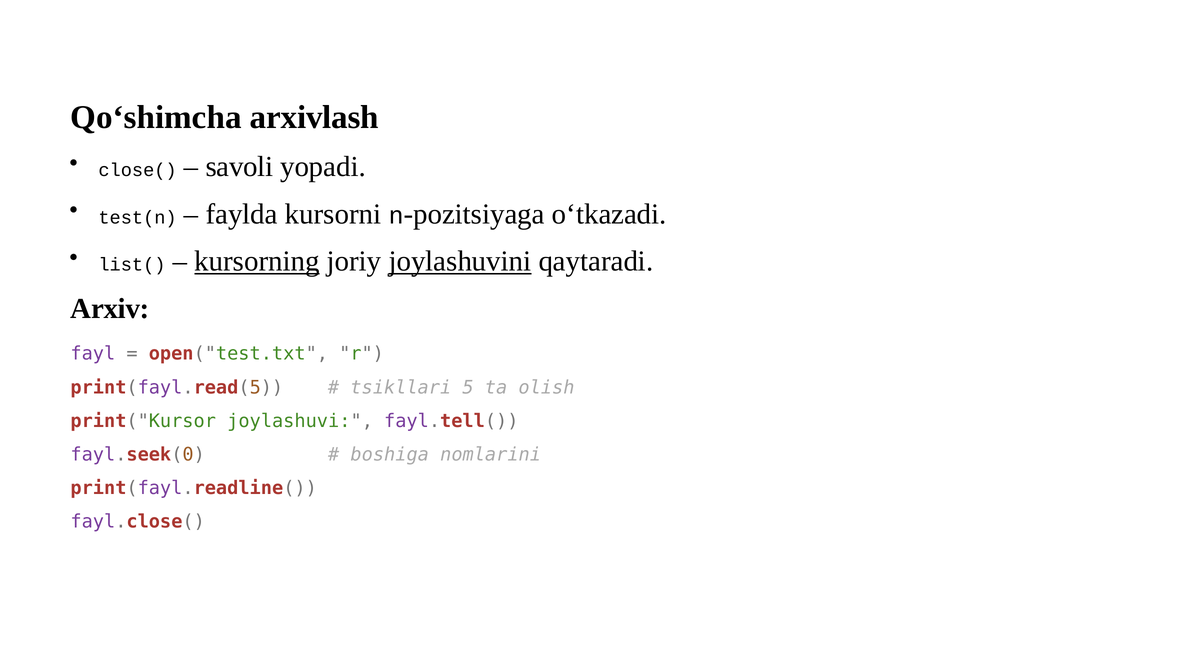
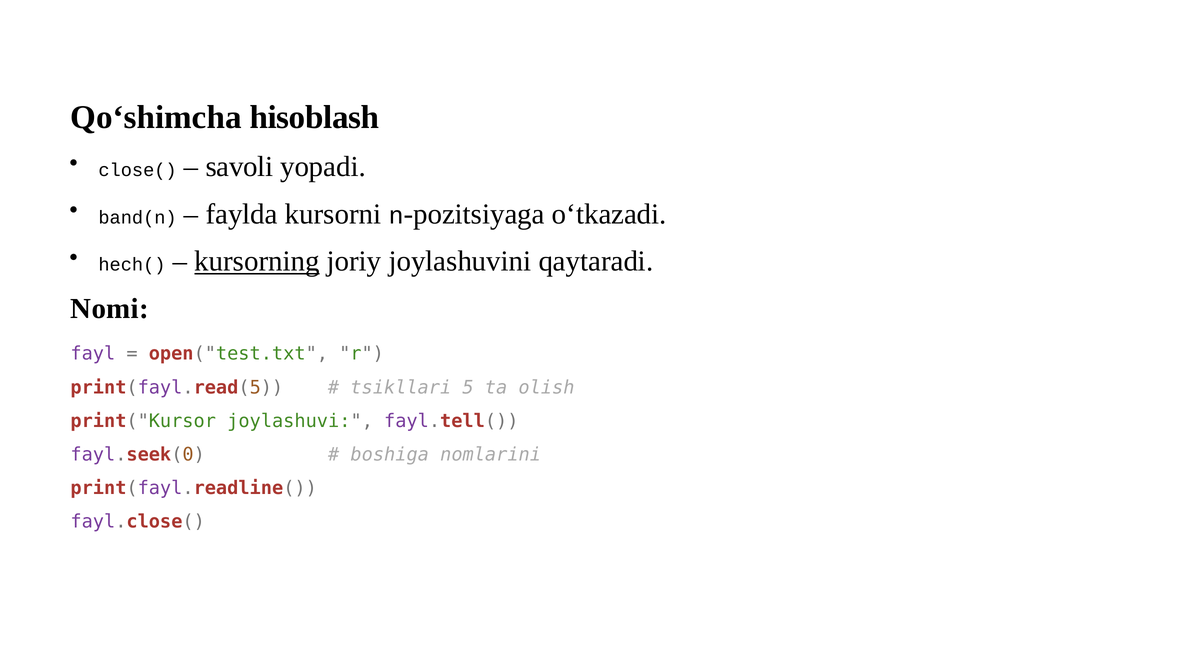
arxivlash: arxivlash -> hisoblash (314, 117)
test(n: test(n -> band(n (138, 217)
list(: list( -> hech( (132, 265)
joylashuvini underline: present -> none (460, 261)
Arxiv: Arxiv -> Nomi (110, 308)
